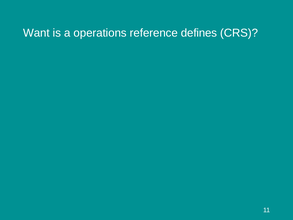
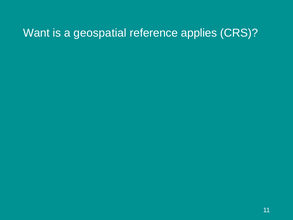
operations: operations -> geospatial (100, 33)
defines: defines -> applies (199, 33)
